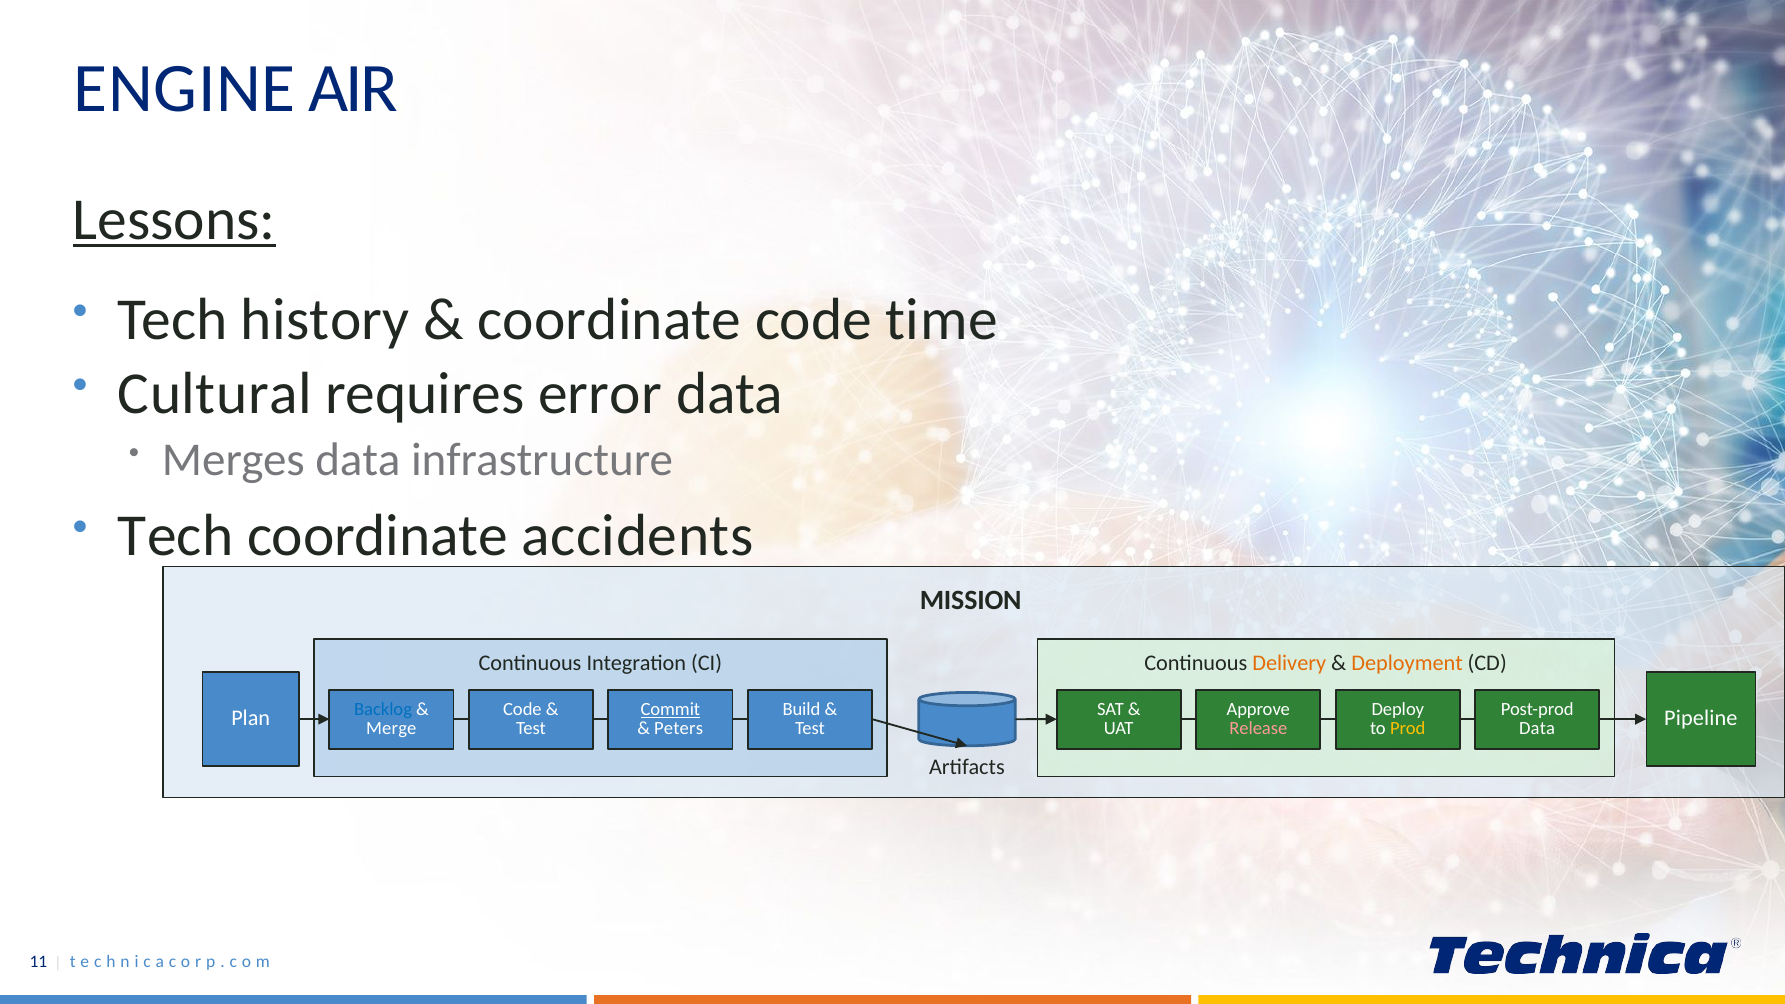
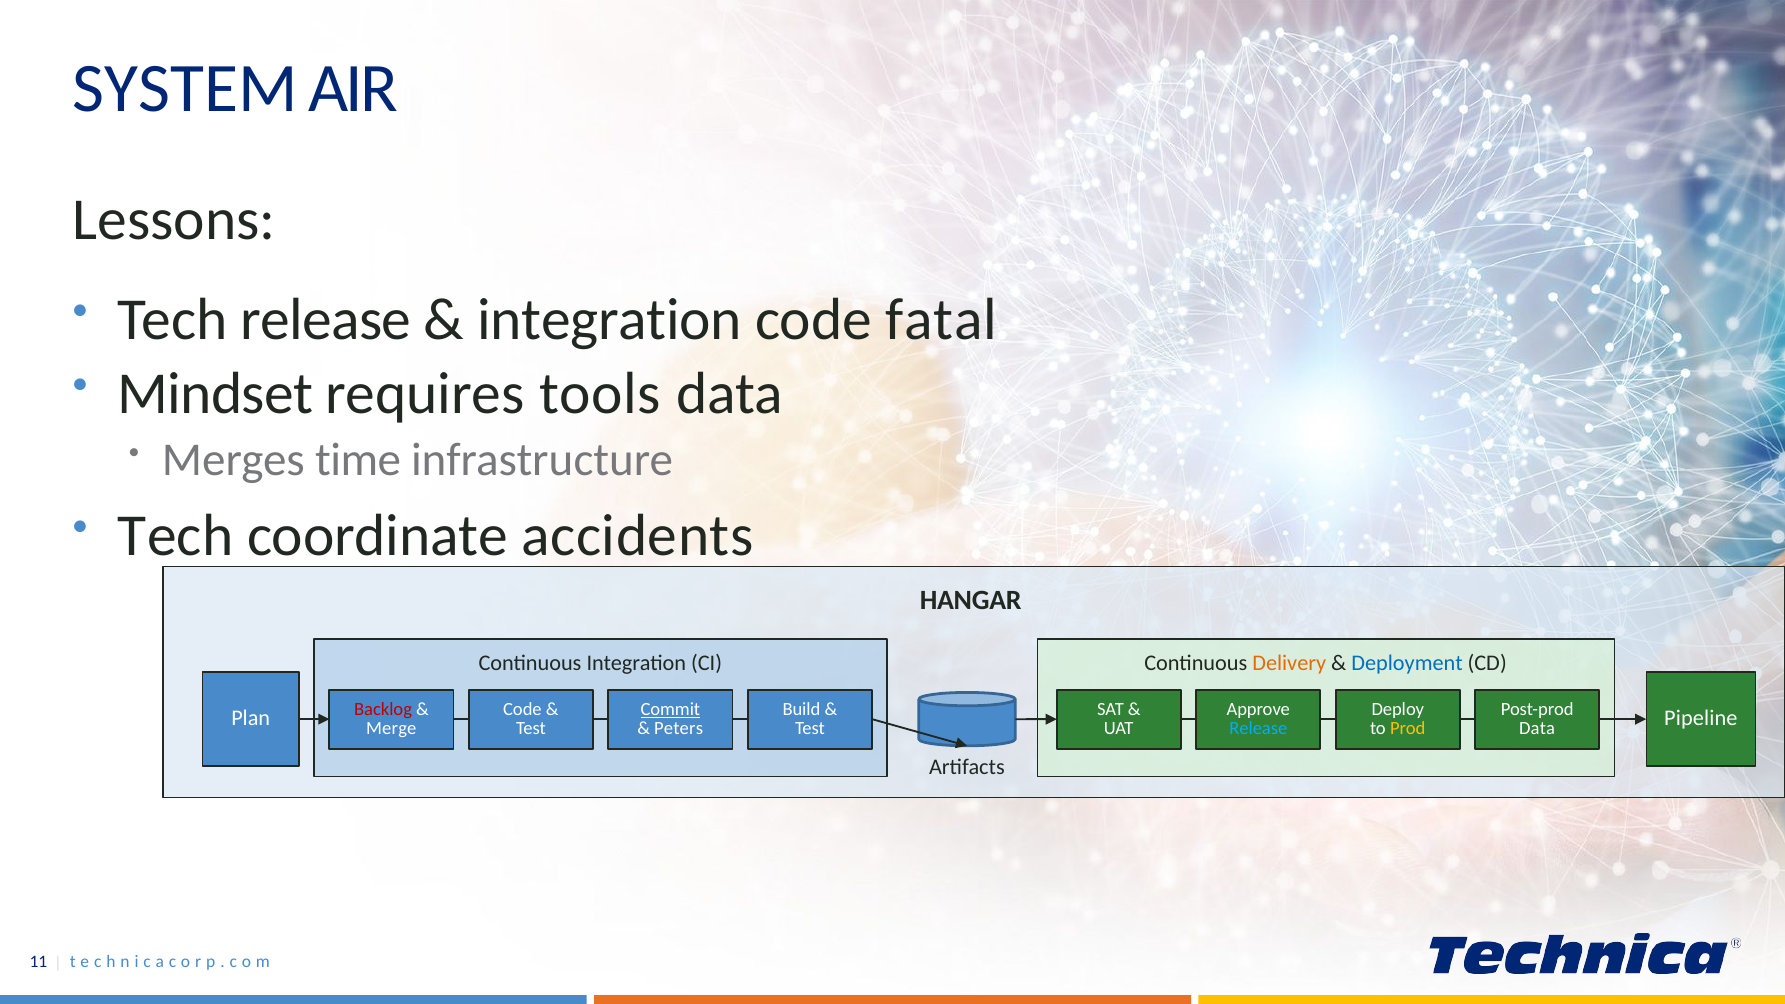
ENGINE: ENGINE -> SYSTEM (185, 89)
Lessons underline: present -> none (174, 220)
Tech history: history -> release (326, 320)
coordinate: coordinate -> integration (610, 320)
time: time -> fatal (941, 320)
Cultural: Cultural -> Mindset (215, 394)
error: error -> tools (600, 394)
Merges data: data -> time (358, 460)
MISSION: MISSION -> HANGAR (971, 601)
Deployment colour: orange -> blue (1407, 663)
Backlog colour: blue -> red (383, 709)
Release colour: pink -> light blue (1258, 728)
